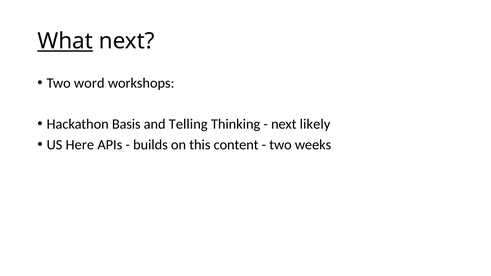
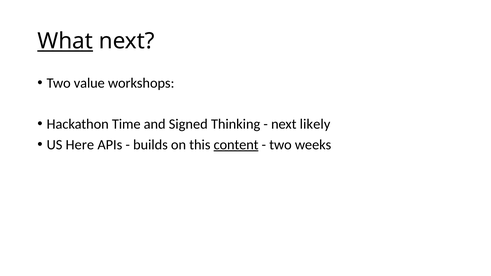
word: word -> value (89, 83)
Basis: Basis -> Time (126, 124)
Telling: Telling -> Signed (188, 124)
content underline: none -> present (236, 145)
